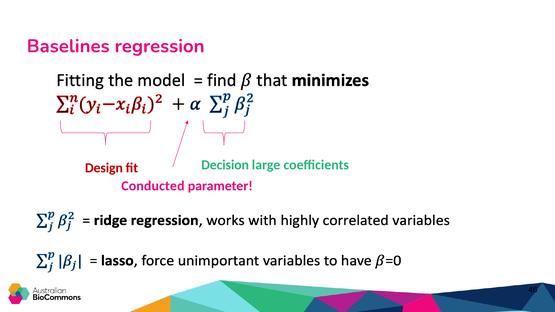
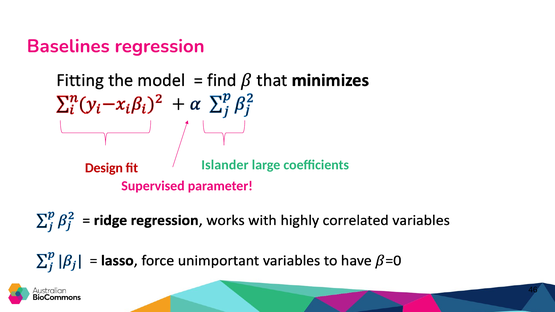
Decision: Decision -> Islander (225, 165)
Conducted: Conducted -> Supervised (153, 186)
